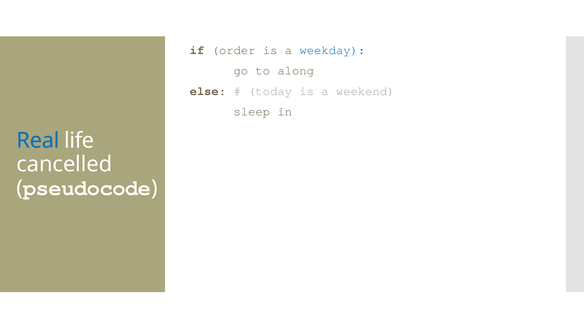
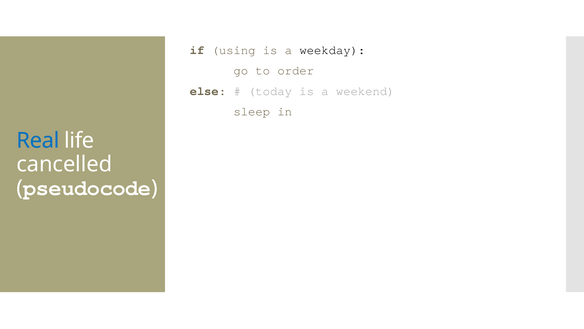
order: order -> using (234, 50)
weekday colour: blue -> black (332, 50)
along: along -> order (296, 71)
